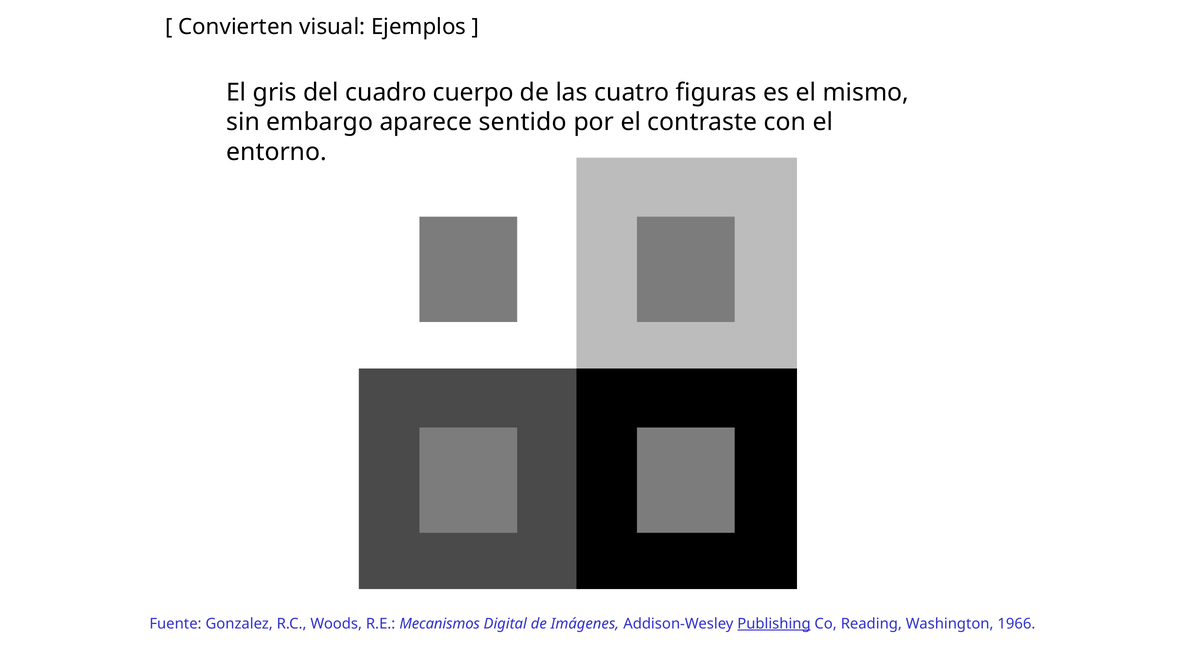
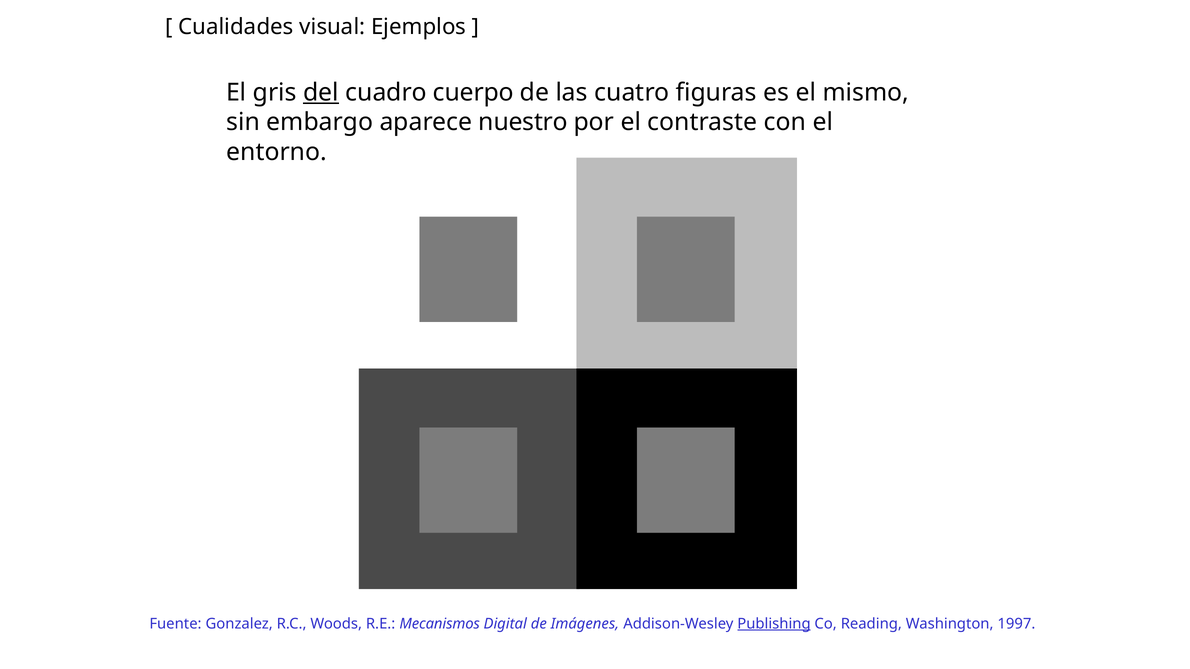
Convierten: Convierten -> Cualidades (236, 27)
del underline: none -> present (321, 92)
sentido: sentido -> nuestro (523, 122)
1966: 1966 -> 1997 (1016, 624)
